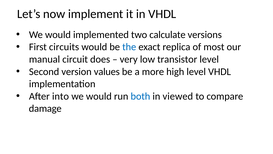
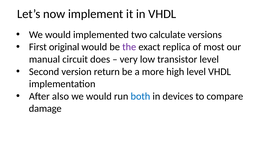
circuits: circuits -> original (64, 47)
the colour: blue -> purple (129, 47)
values: values -> return (107, 71)
into: into -> also (60, 96)
viewed: viewed -> devices (178, 96)
